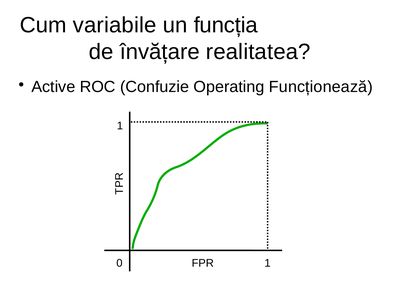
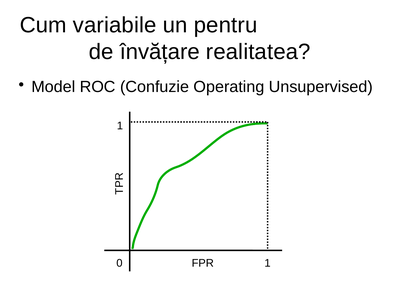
funcția: funcția -> pentru (226, 25)
Active: Active -> Model (53, 87)
Funcționează: Funcționează -> Unsupervised (321, 87)
